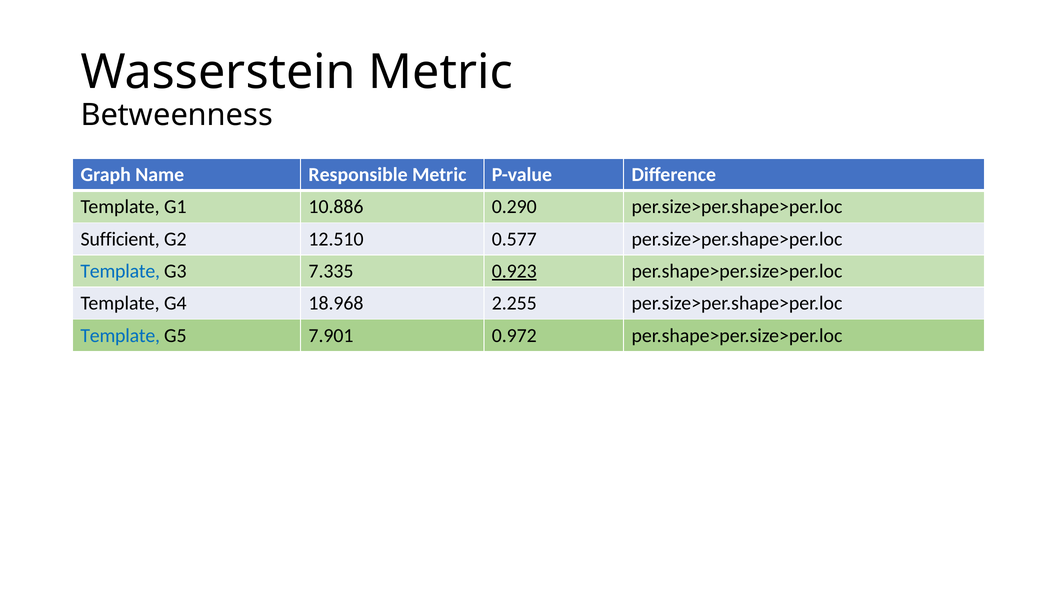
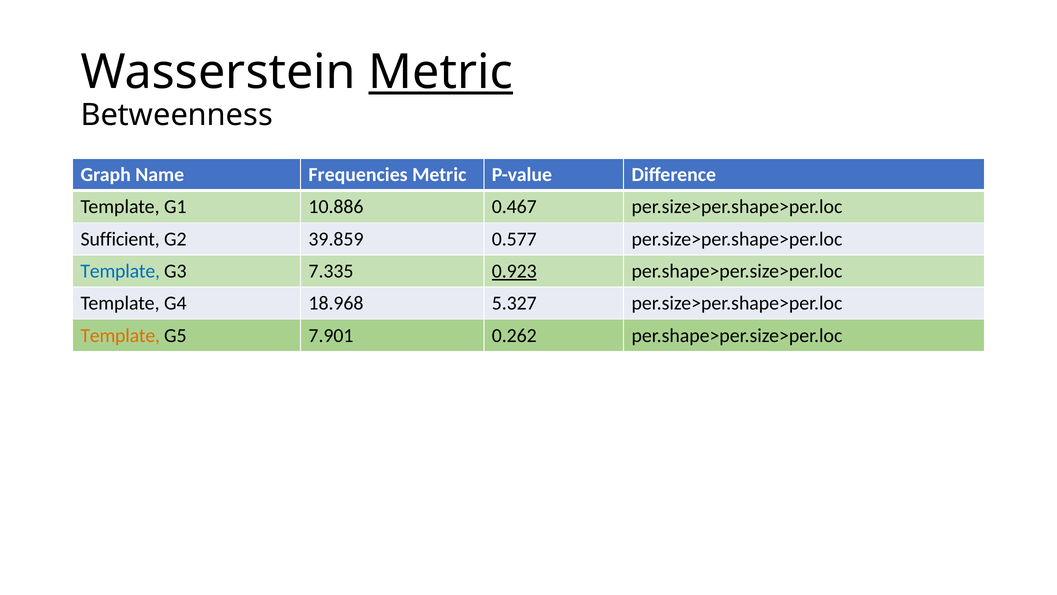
Metric underline: none -> present (441, 72)
Responsible: Responsible -> Frequencies (358, 175)
0.290: 0.290 -> 0.467 (514, 207)
12.510: 12.510 -> 39.859 (336, 239)
2.255: 2.255 -> 5.327 (514, 303)
Template colour: blue -> orange (120, 335)
0.972: 0.972 -> 0.262 (514, 335)
